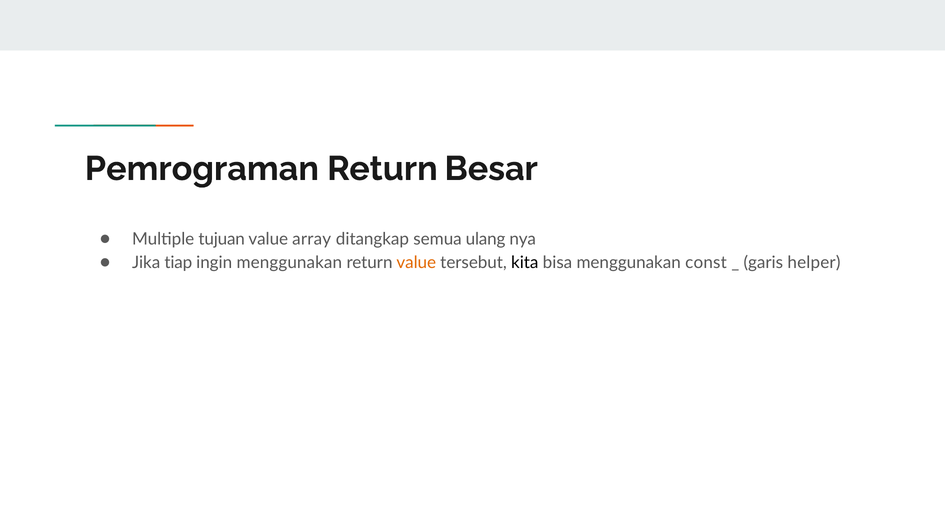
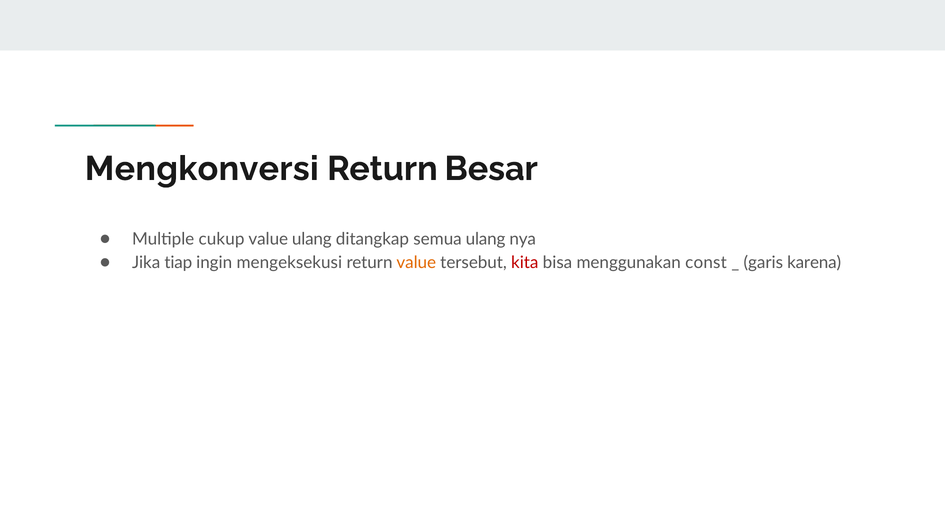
Pemrograman: Pemrograman -> Mengkonversi (202, 169)
tujuan: tujuan -> cukup (222, 239)
value array: array -> ulang (312, 239)
ingin menggunakan: menggunakan -> mengeksekusi (289, 262)
kita colour: black -> red (525, 262)
helper: helper -> karena (814, 262)
